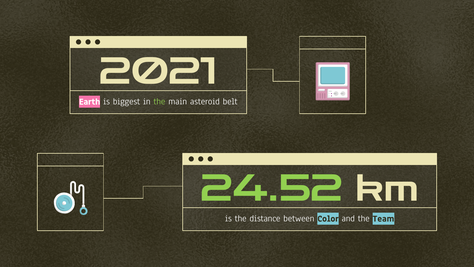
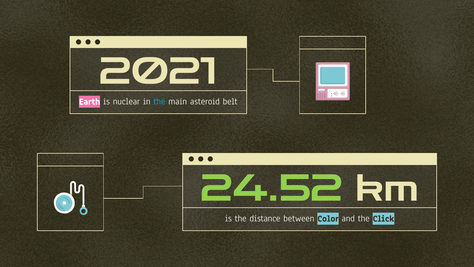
biggest: biggest -> nuclear (126, 101)
the colour: light green -> light blue (159, 101)
Team: Team -> Click (383, 218)
